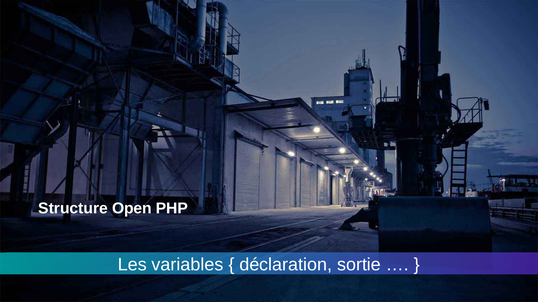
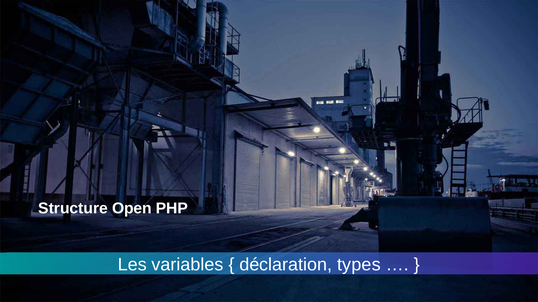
sortie: sortie -> types (359, 265)
